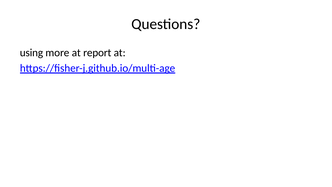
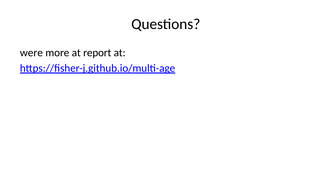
using: using -> were (31, 53)
